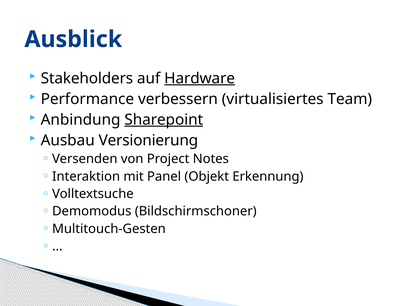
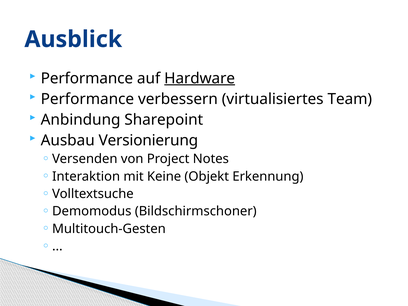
Stakeholders: Stakeholders -> Performance (87, 78)
Sharepoint underline: present -> none (164, 120)
Panel: Panel -> Keine (164, 176)
